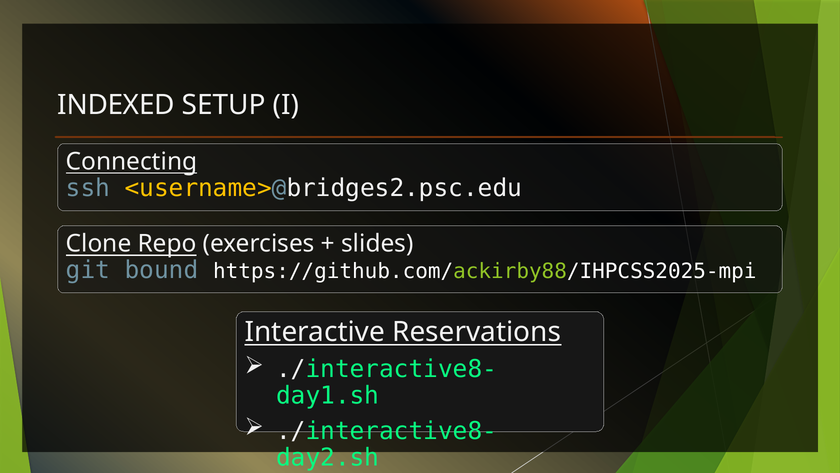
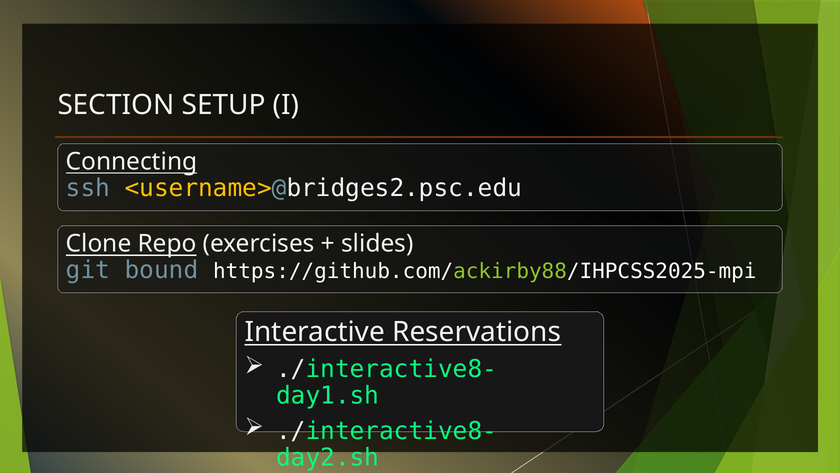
INDEXED: INDEXED -> SECTION (116, 105)
